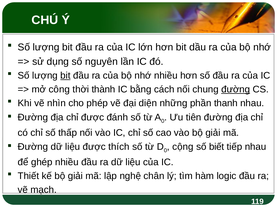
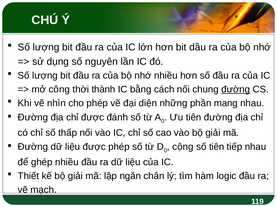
bit underline: present -> none (65, 76)
thanh: thanh -> mang (226, 104)
được thích: thích -> phép (119, 147)
số biết: biết -> tiên (217, 147)
nghệ: nghệ -> ngăn (130, 177)
